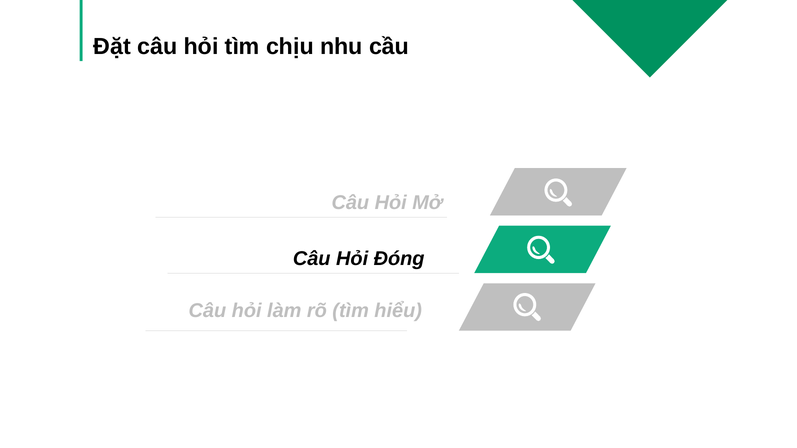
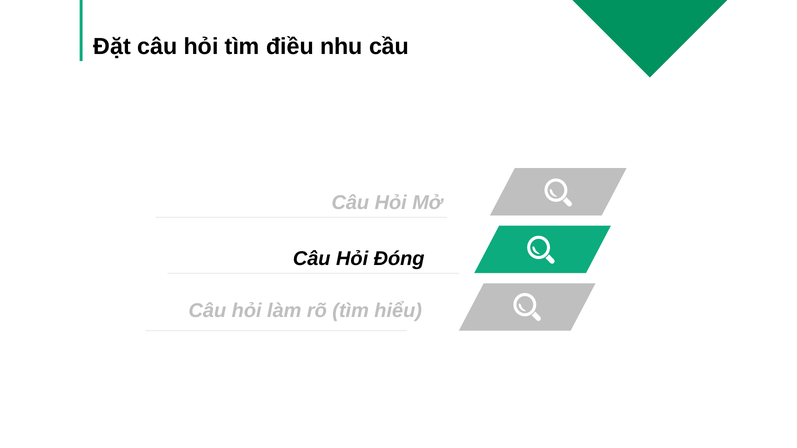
chịu: chịu -> điều (290, 46)
